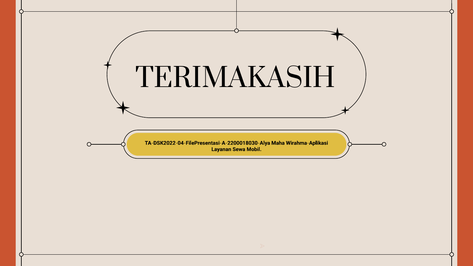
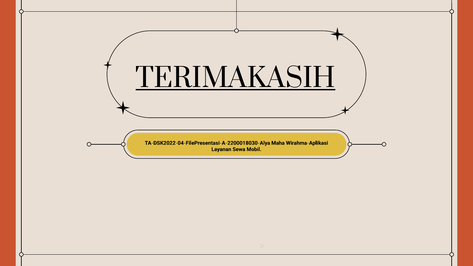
TERIMAKASIH underline: none -> present (235, 78)
